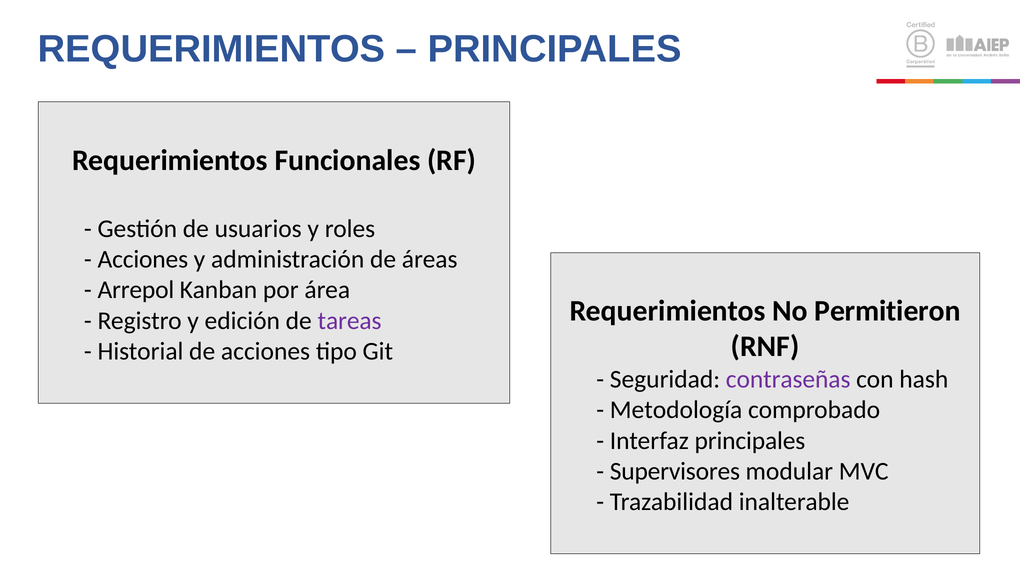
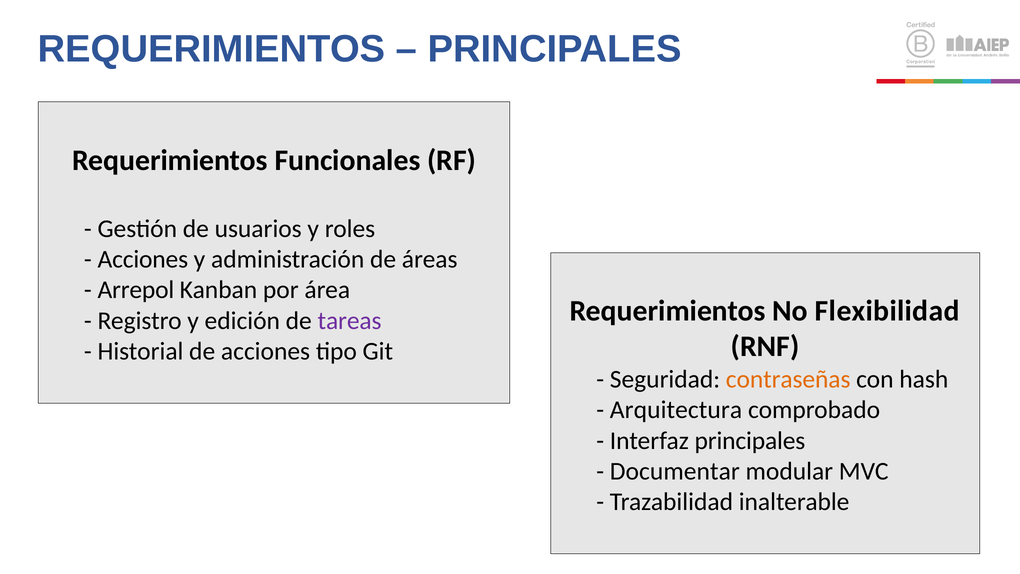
Permitieron: Permitieron -> Flexibilidad (887, 311)
contraseñas colour: purple -> orange (788, 379)
Metodología: Metodología -> Arquitectura (676, 410)
Supervisores: Supervisores -> Documentar (675, 471)
